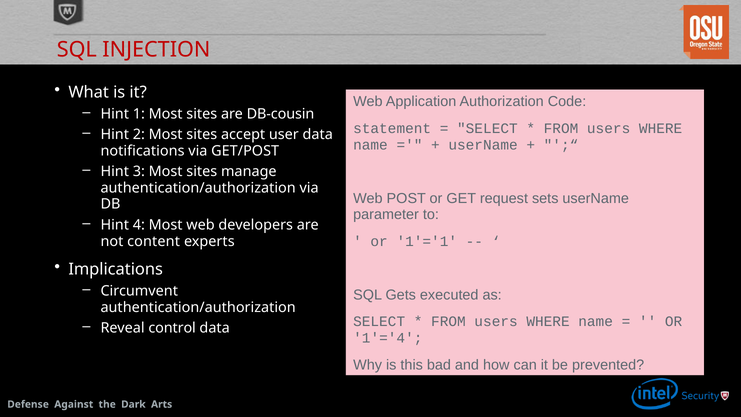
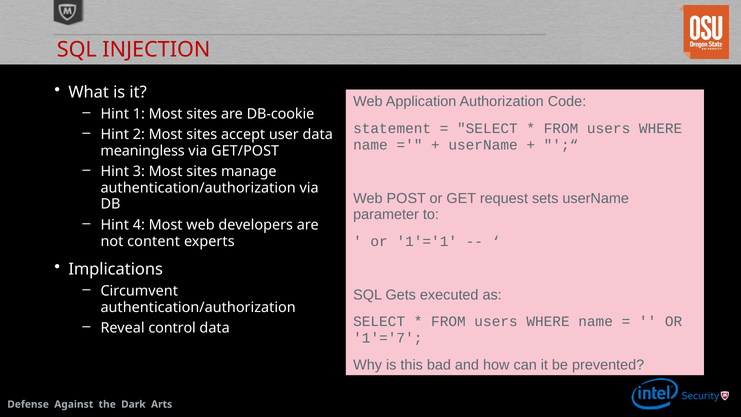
DB-cousin: DB-cousin -> DB-cookie (281, 114)
notifications: notifications -> meaningless (143, 151)
1'='4: 1'='4 -> 1'='7 (388, 338)
